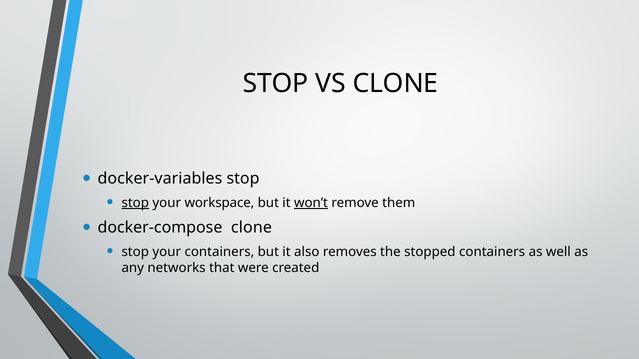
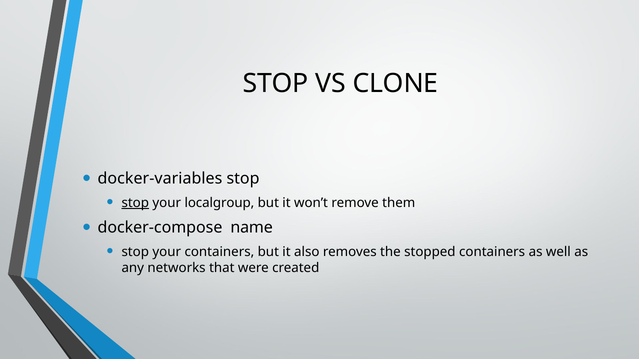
workspace: workspace -> localgroup (219, 203)
won’t underline: present -> none (311, 203)
docker-compose clone: clone -> name (252, 228)
